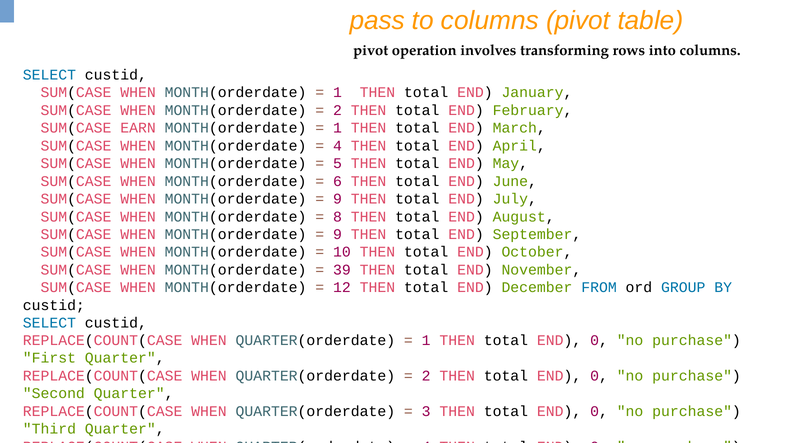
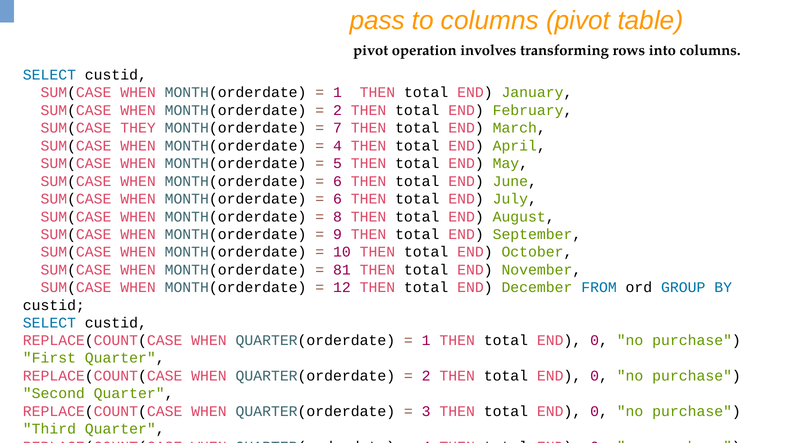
EARN: EARN -> THEY (138, 128)
1: 1 -> 7 (338, 128)
9: 9 -> 6 (338, 199)
39: 39 -> 81 (342, 270)
